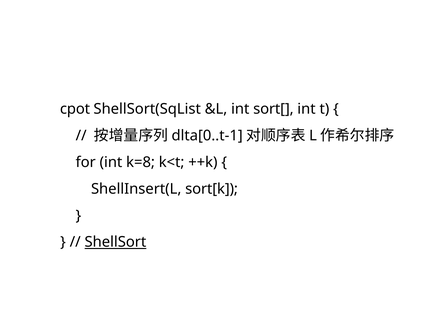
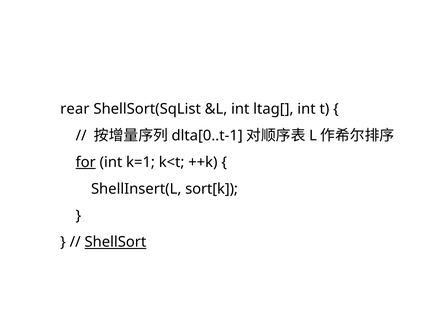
cpot: cpot -> rear (75, 109)
sort[: sort[ -> ltag[ (273, 109)
for underline: none -> present (86, 162)
k=8: k=8 -> k=1 (141, 162)
